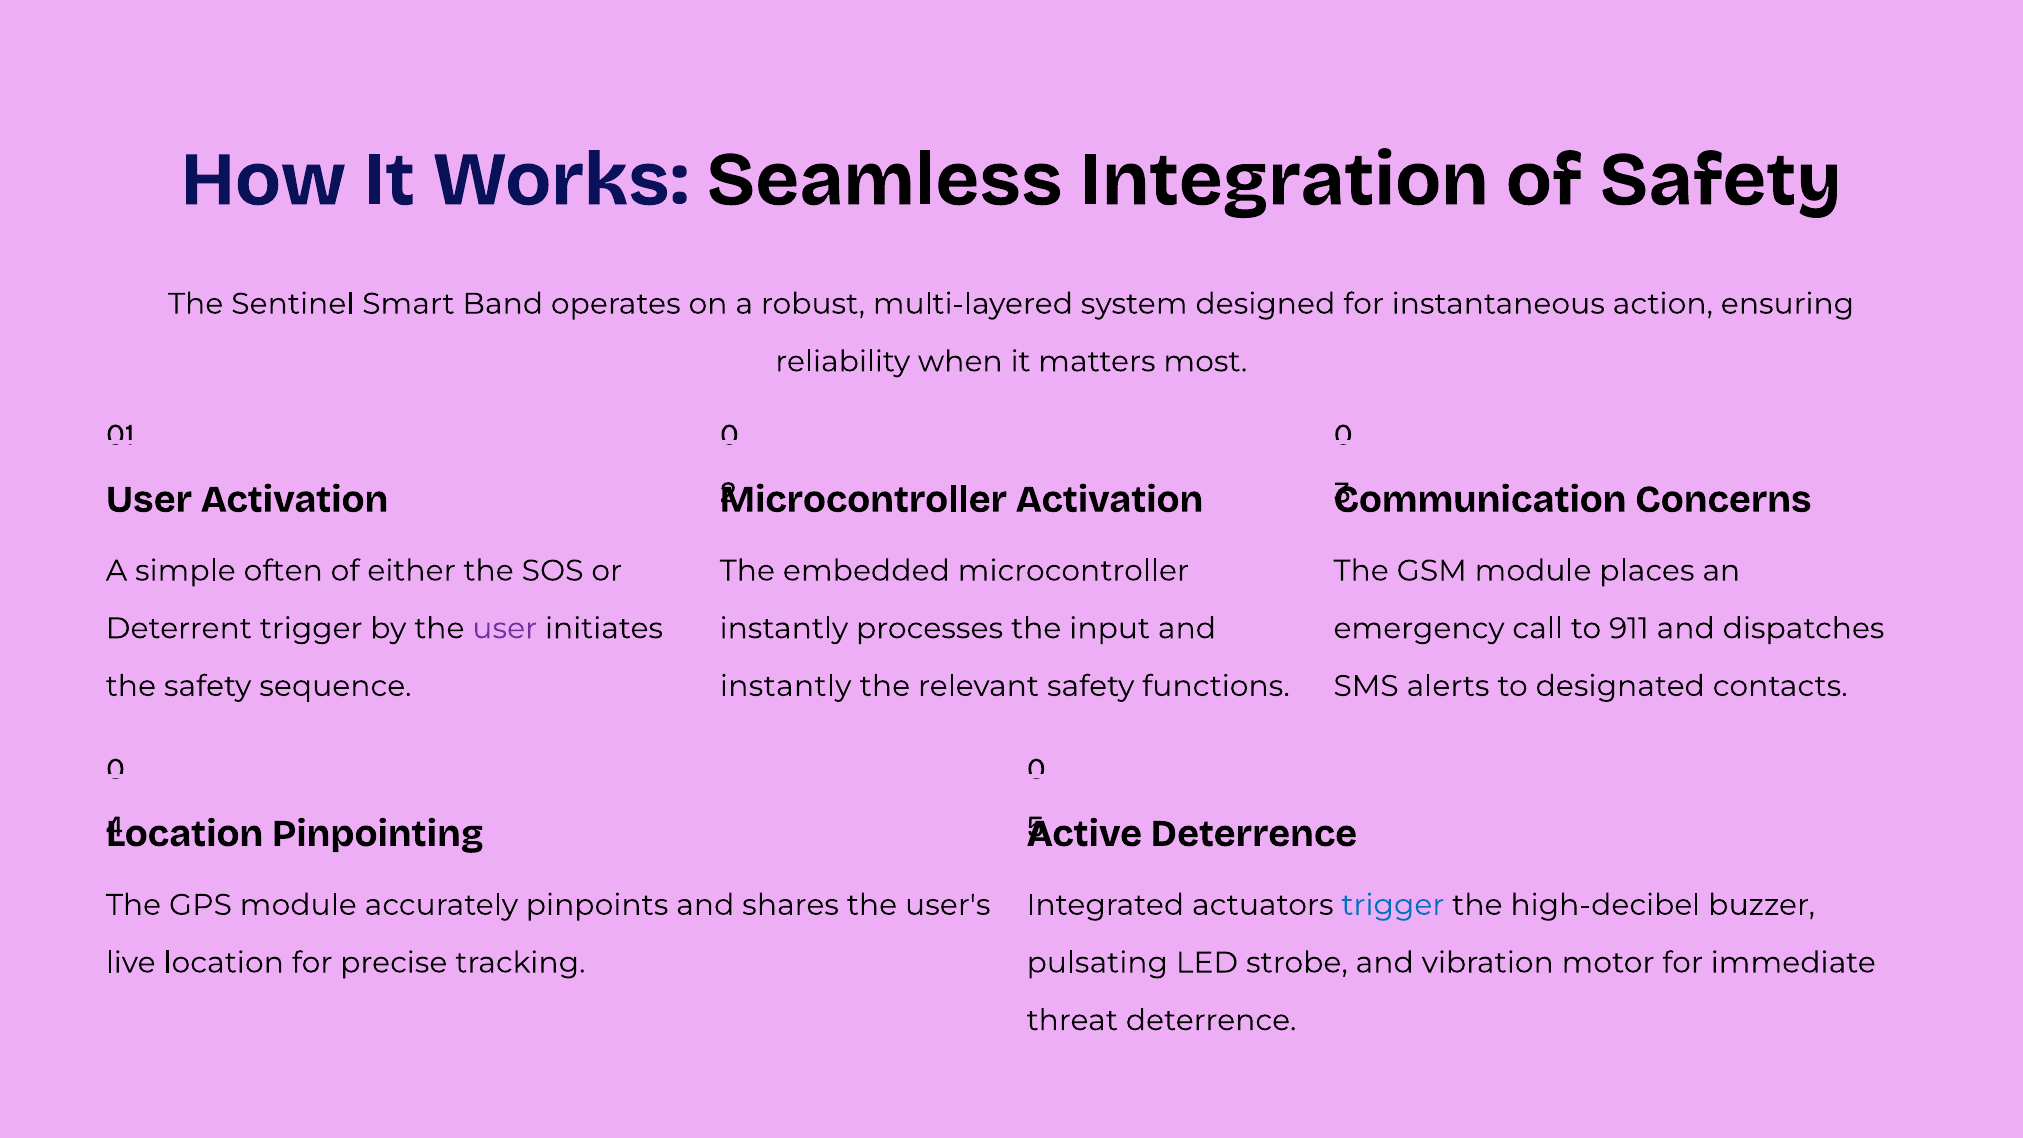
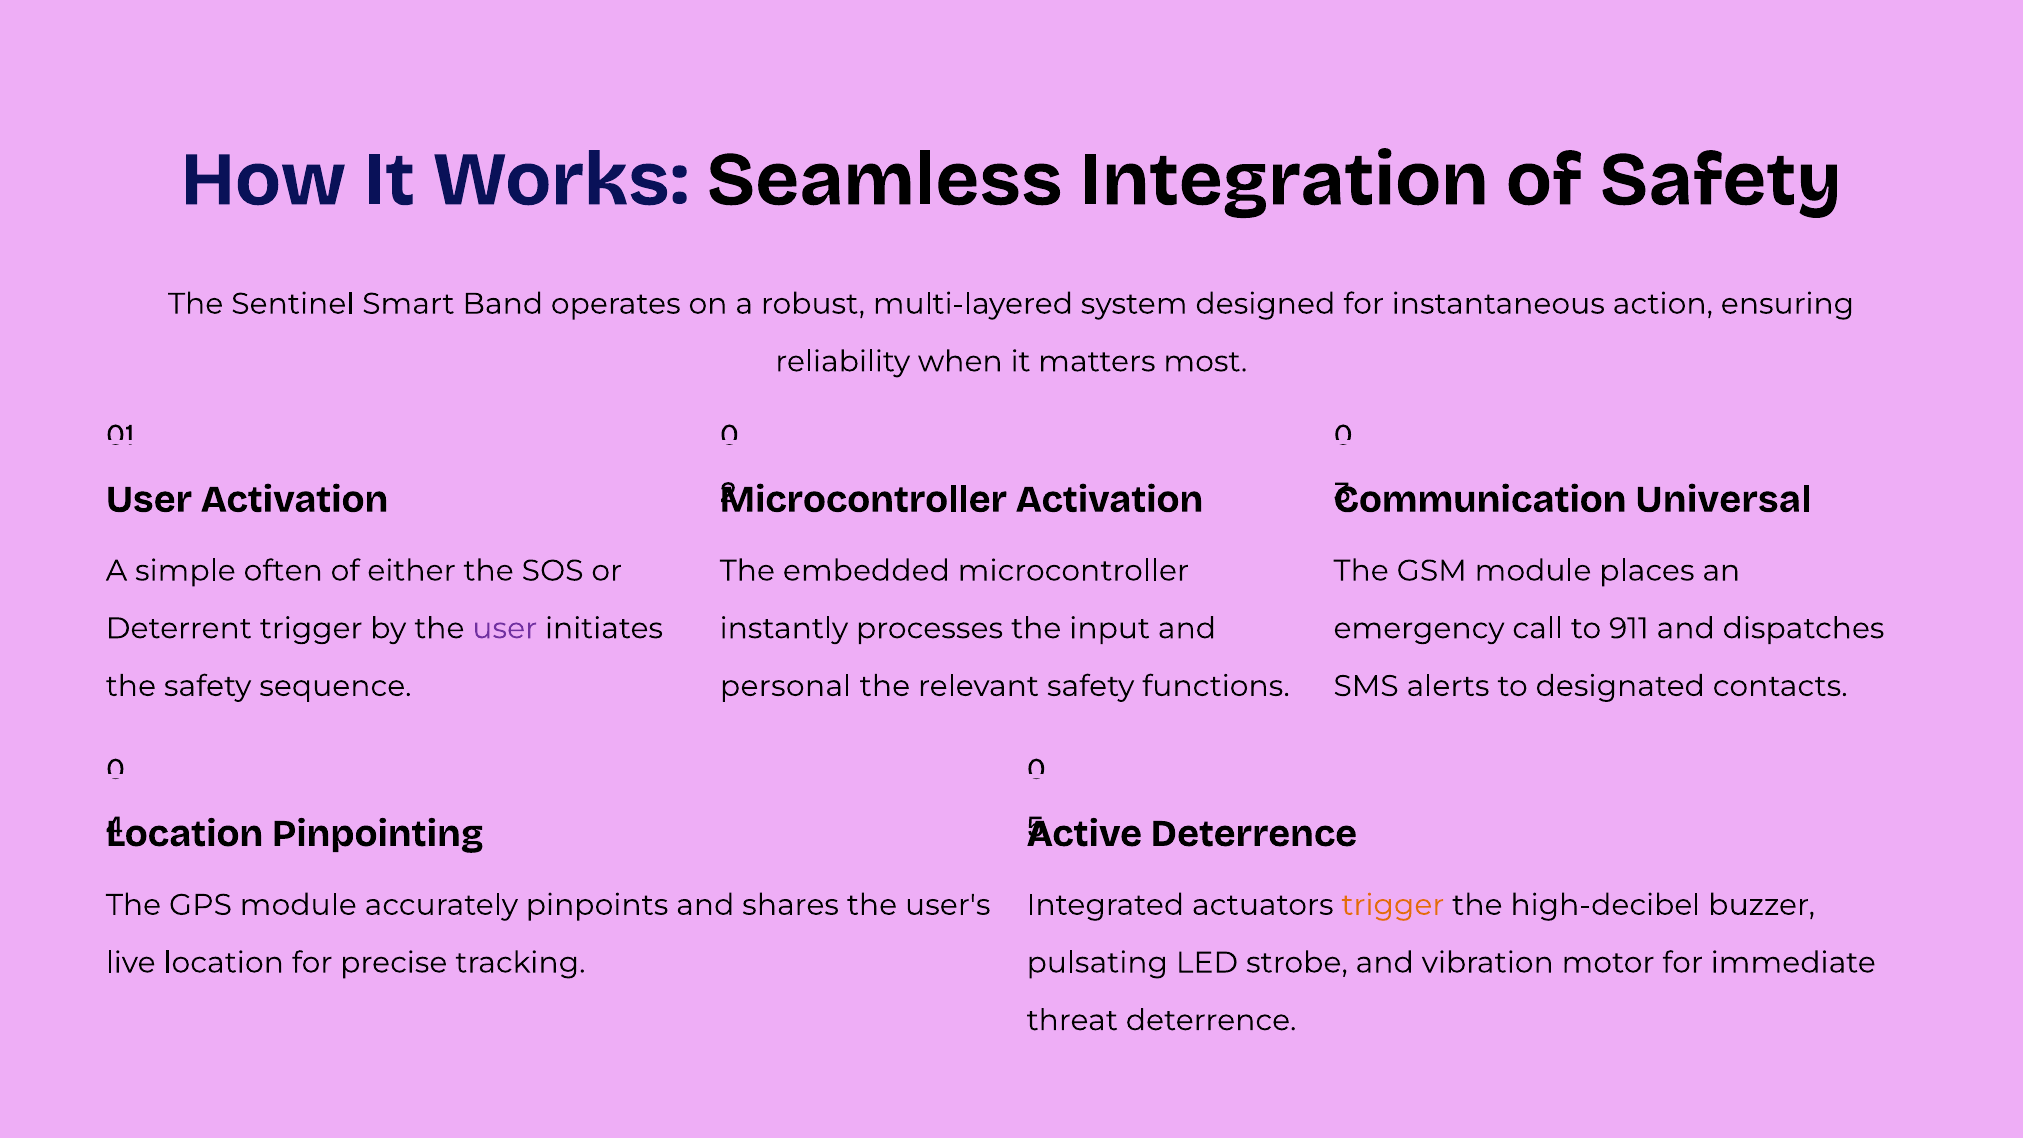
Concerns: Concerns -> Universal (1723, 499)
instantly: instantly -> personal (786, 686)
trigger colour: blue -> orange (1393, 905)
